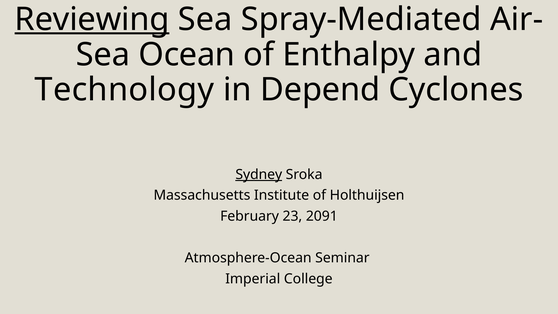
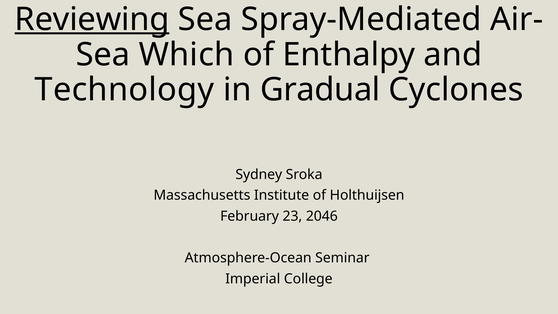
Ocean: Ocean -> Which (187, 55)
Depend: Depend -> Gradual (320, 90)
Sydney underline: present -> none (259, 174)
2091: 2091 -> 2046 (322, 216)
